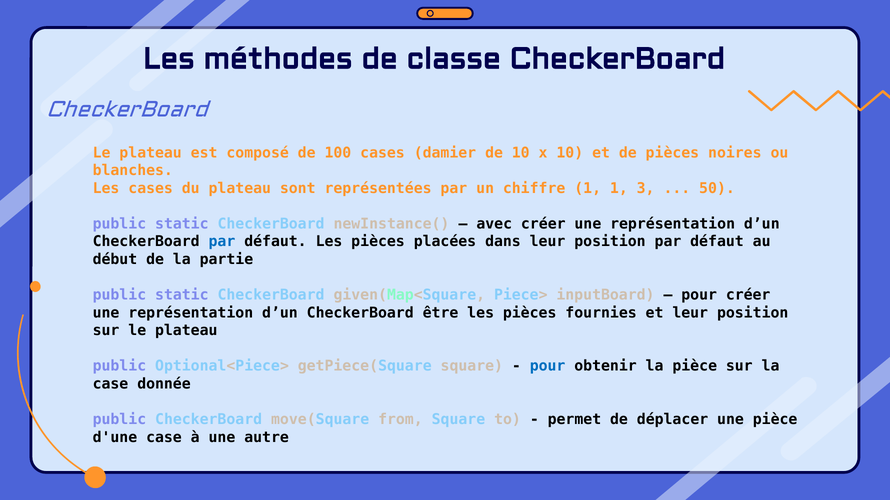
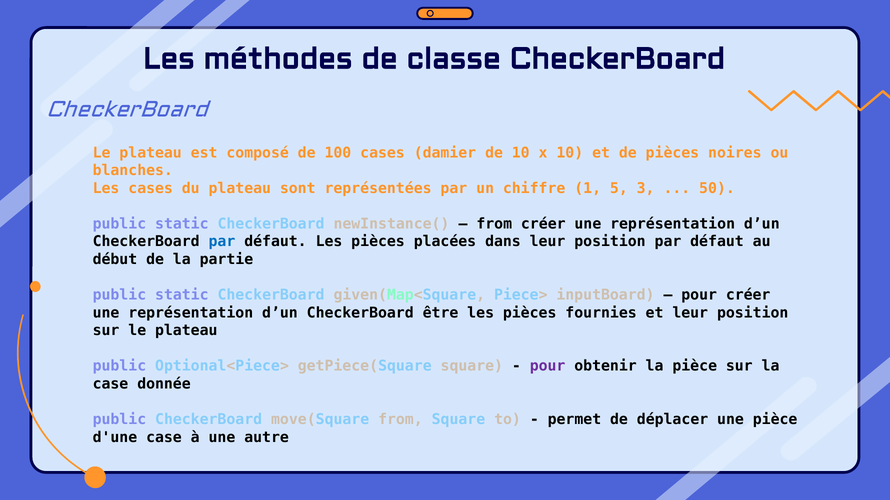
1 1: 1 -> 5 (619, 188)
avec: avec -> from (494, 224)
pour colour: blue -> purple (548, 366)
